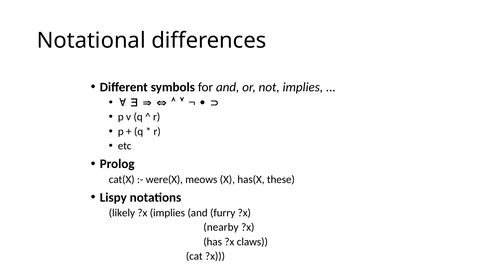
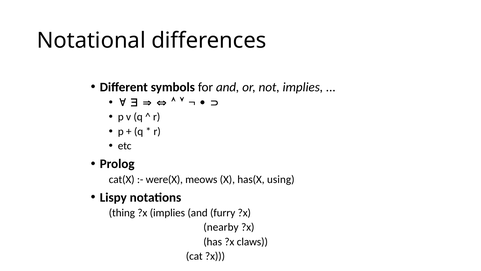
these: these -> using (281, 179)
likely: likely -> thing (122, 213)
